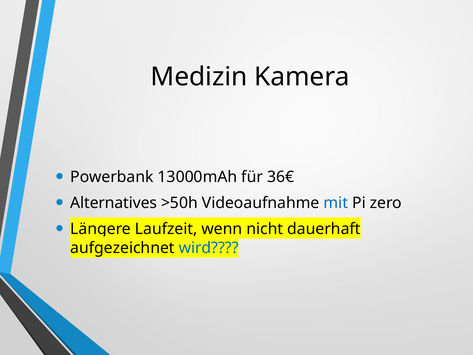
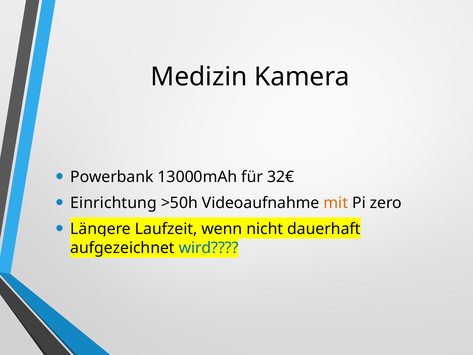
36€: 36€ -> 32€ (281, 177)
Alternatives: Alternatives -> Einrichtung (114, 203)
mit colour: blue -> orange (336, 203)
